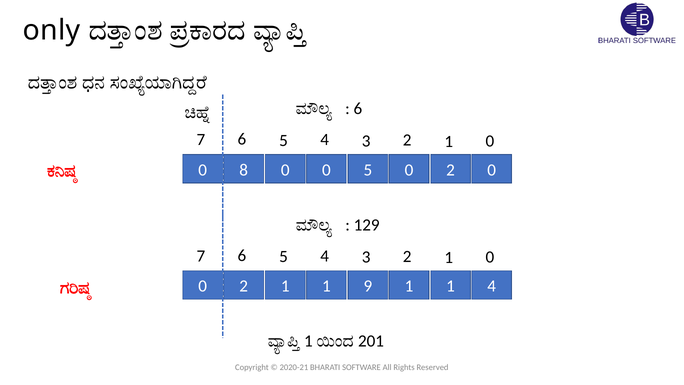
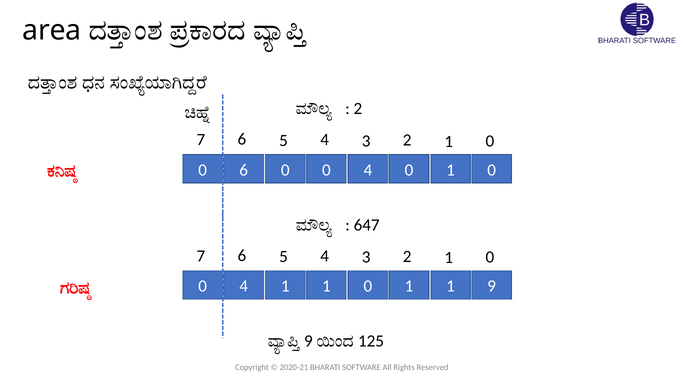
only: only -> area (52, 30)
6: 6 -> 2 (358, 109)
0 8: 8 -> 6 (244, 170)
0 0 5: 5 -> 4 (368, 170)
2: 2 -> 1 (451, 170)
129: 129 -> 647 (367, 225)
2: 2 -> 4 (244, 286)
1 1 9: 9 -> 0 (368, 286)
1 4: 4 -> 9 (492, 286)
1: 1 -> 9 (308, 341)
201: 201 -> 125 (371, 341)
